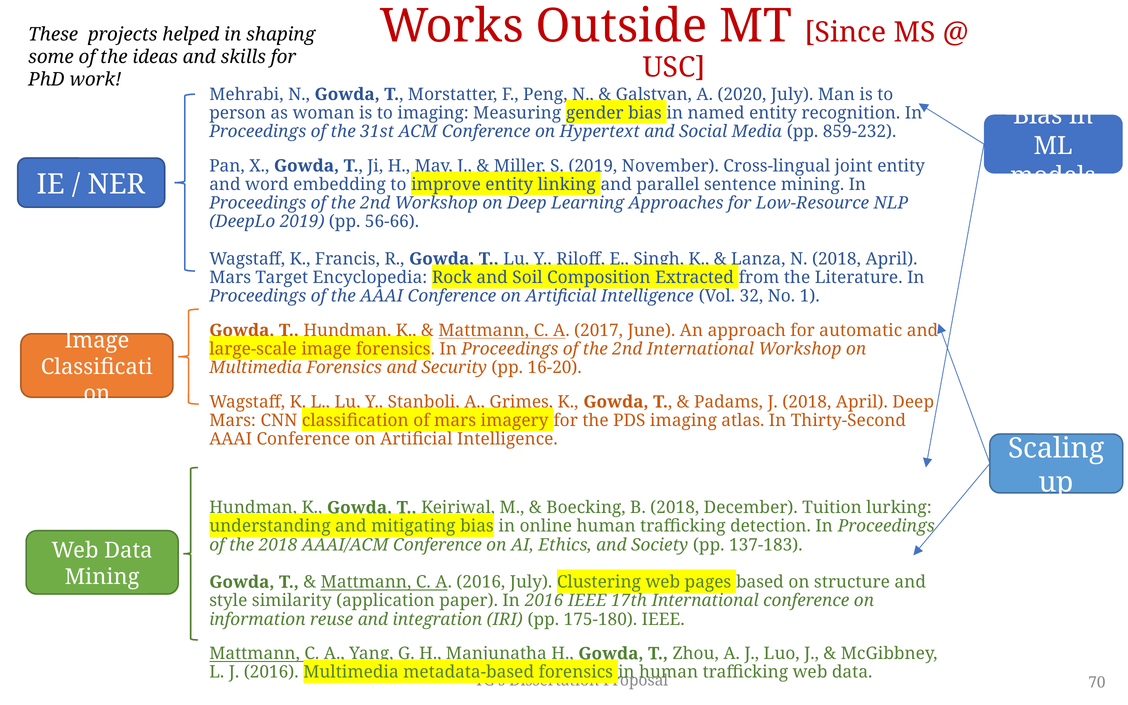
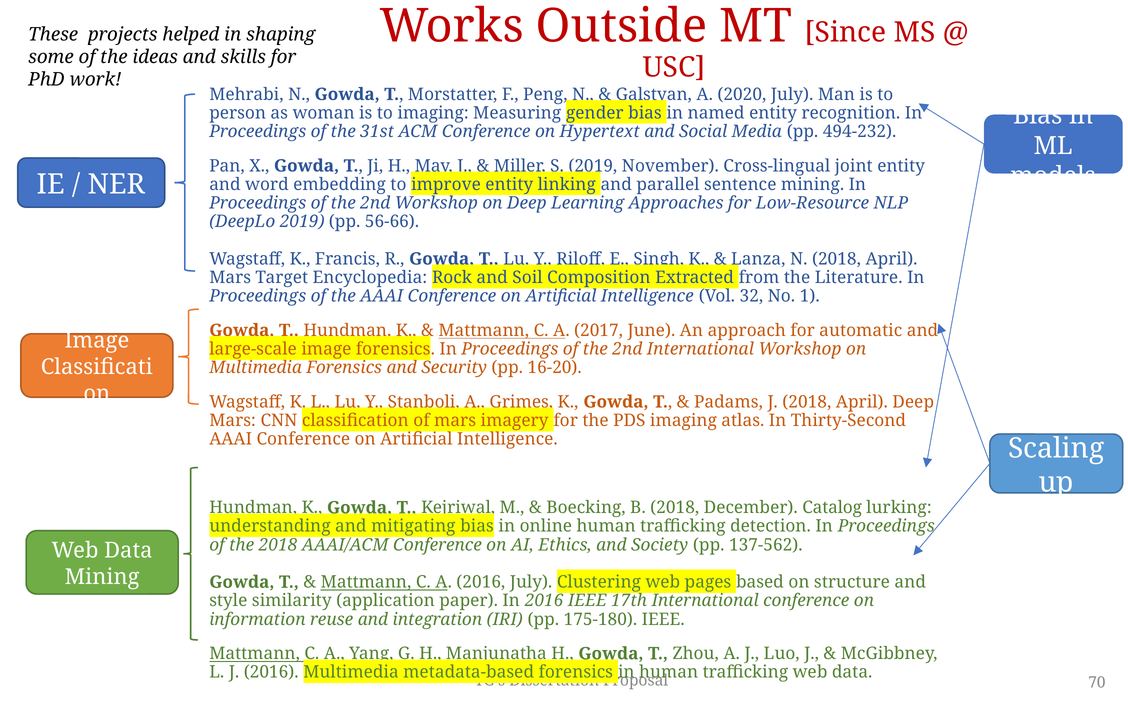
859-232: 859-232 -> 494-232 (860, 132)
Tuition: Tuition -> Catalog (832, 508)
137-183: 137-183 -> 137-562 (766, 545)
